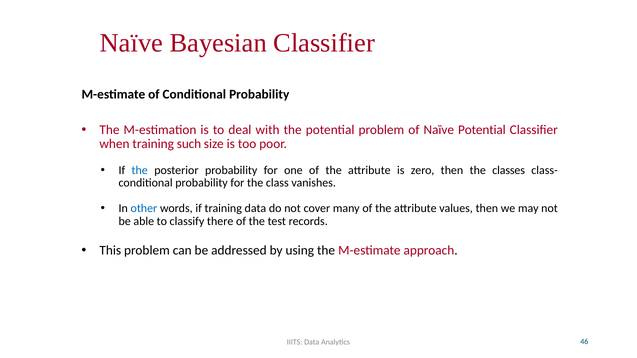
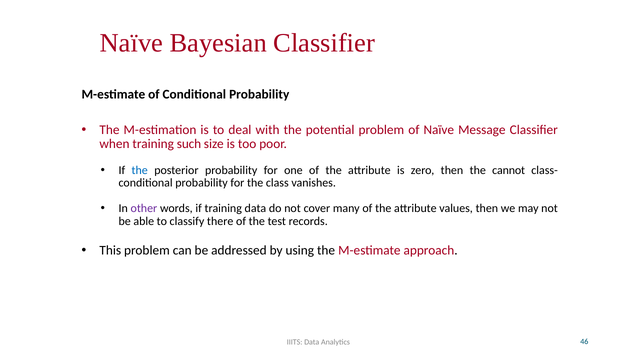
Naïve Potential: Potential -> Message (482, 130)
classes: classes -> cannot (509, 170)
other colour: blue -> purple (144, 208)
